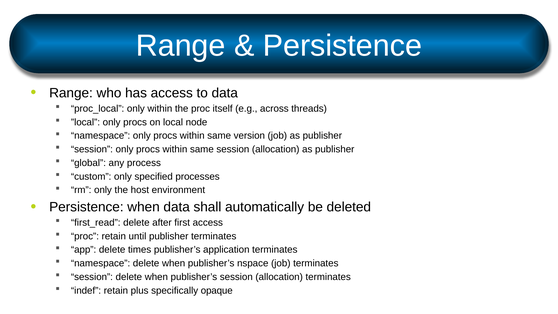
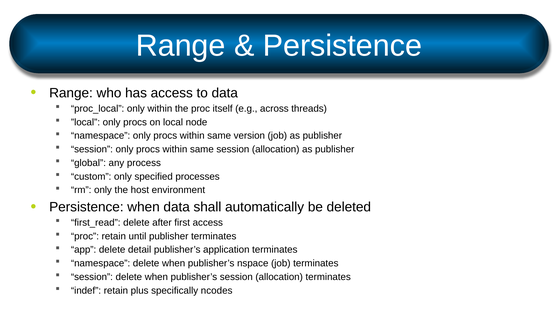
times: times -> detail (140, 250)
opaque: opaque -> ncodes (217, 290)
